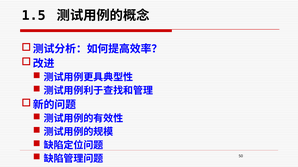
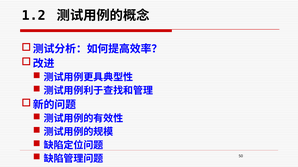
1.5: 1.5 -> 1.2 (34, 16)
